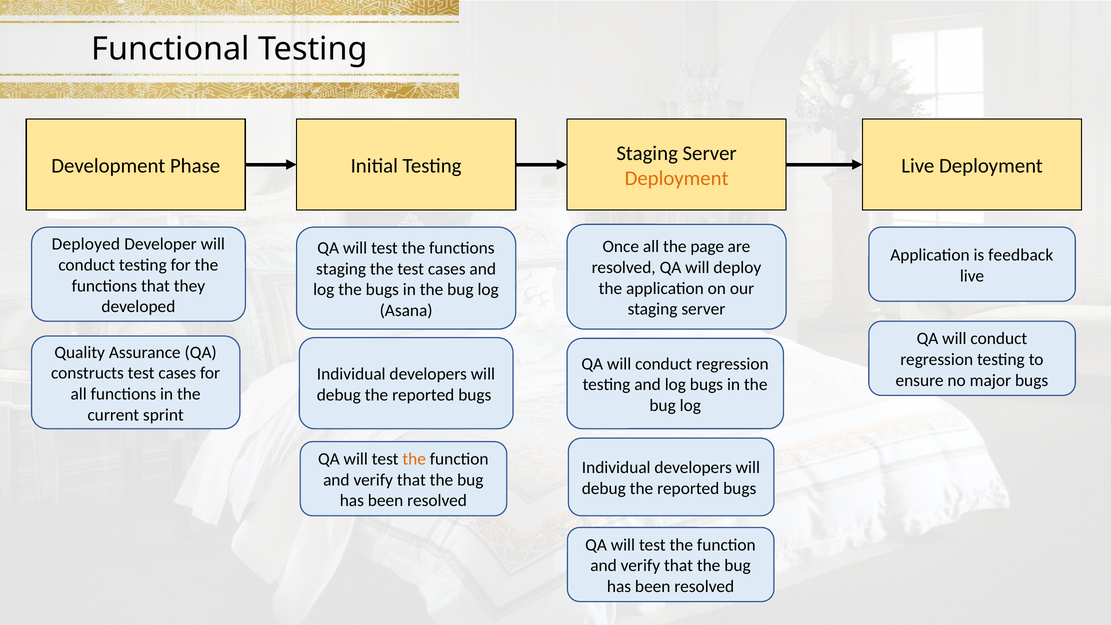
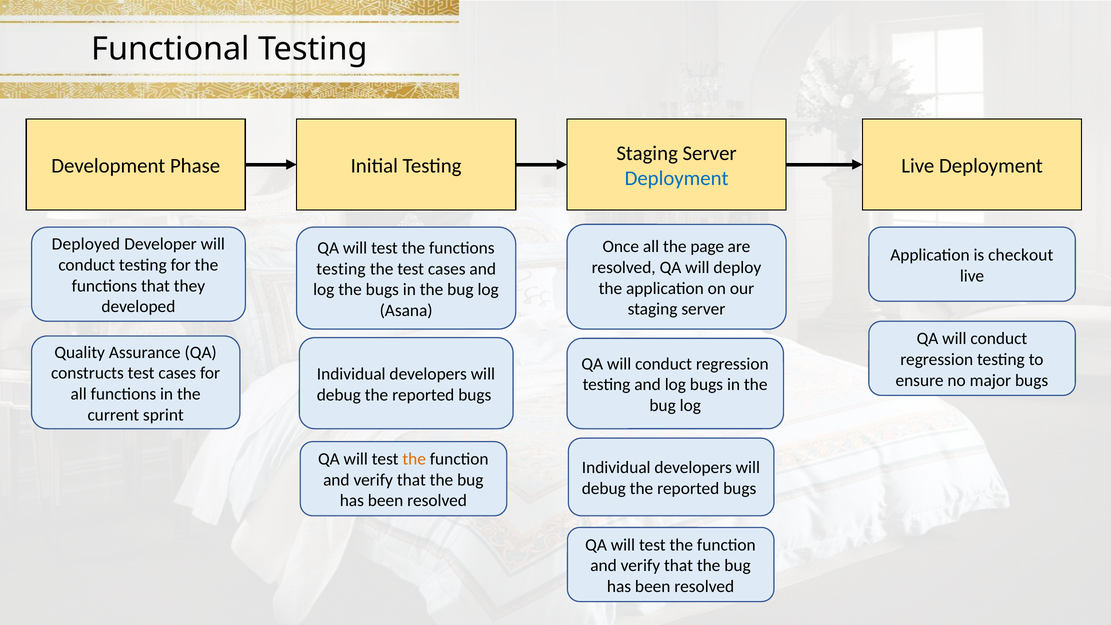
Deployment colour: orange -> blue (677, 178)
feedback: feedback -> checkout (1021, 255)
staging: staging -> testing (341, 269)
